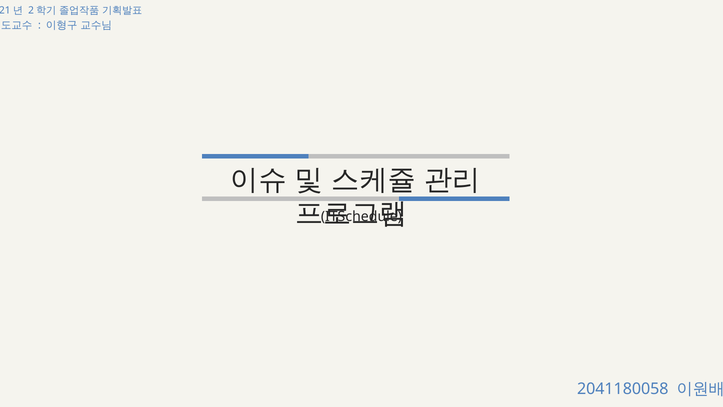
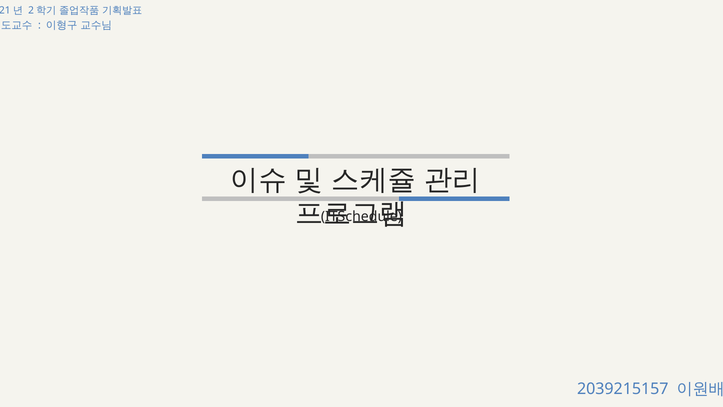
2041180058: 2041180058 -> 2039215157 (623, 388)
